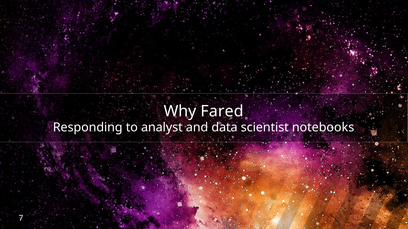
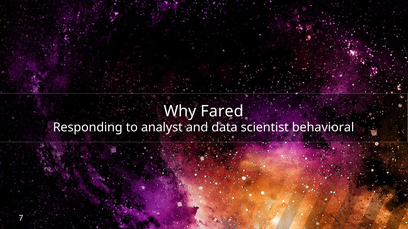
notebooks: notebooks -> behavioral (323, 128)
